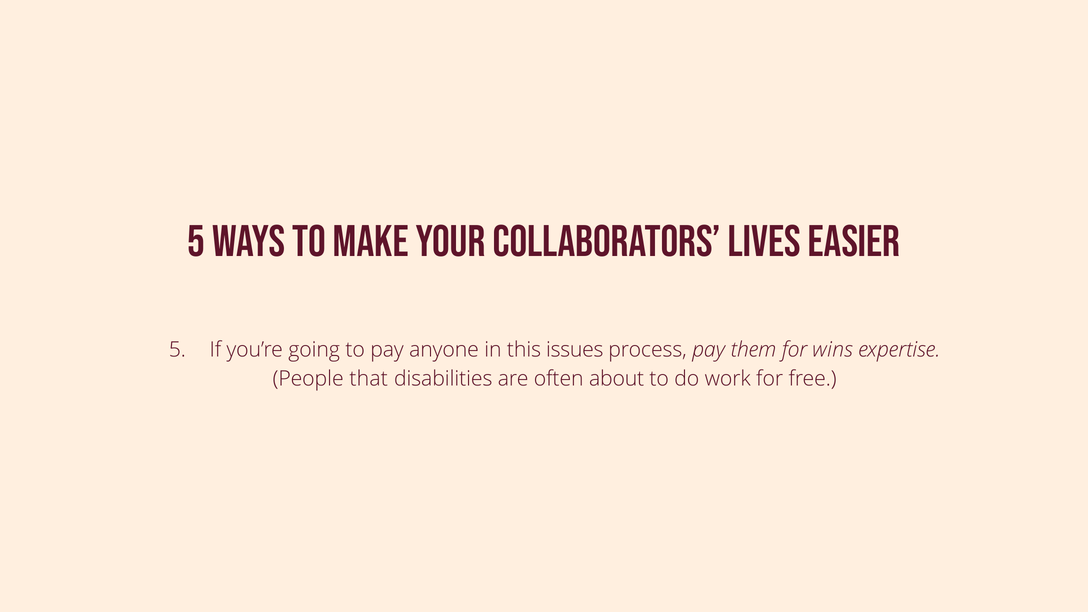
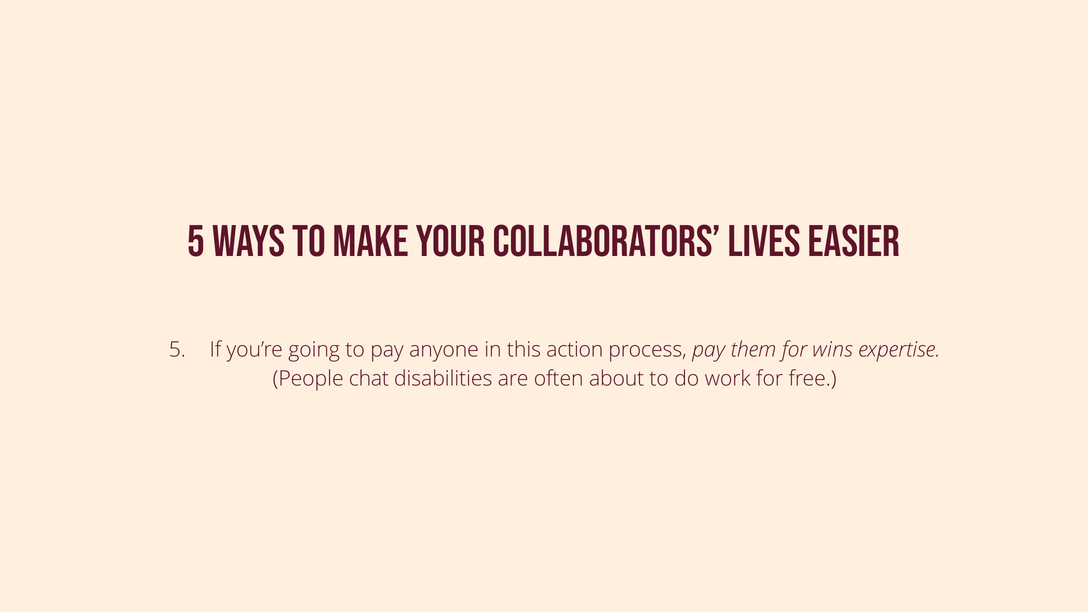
issues: issues -> action (575, 350)
that: that -> chat (369, 379)
